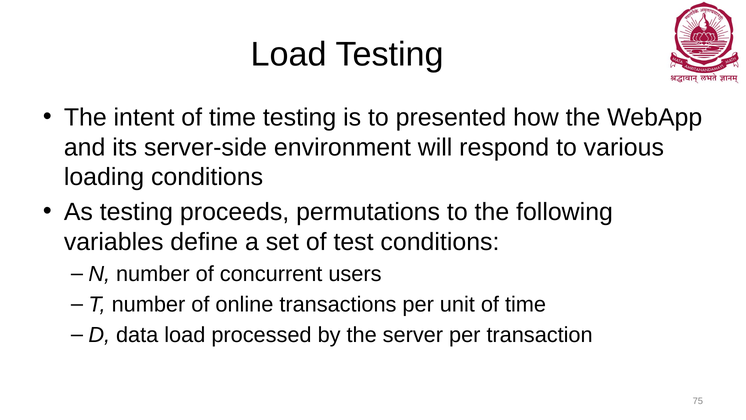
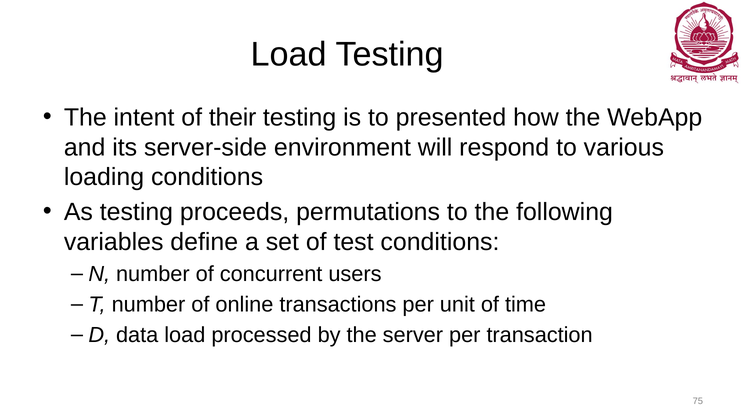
intent of time: time -> their (233, 117)
